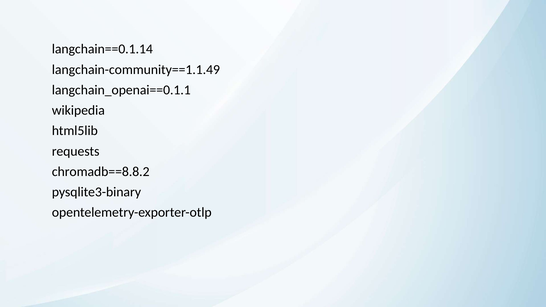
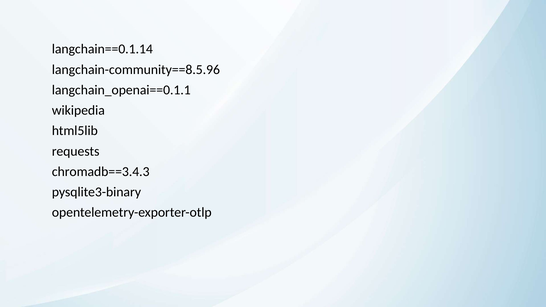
langchain-community==1.1.49: langchain-community==1.1.49 -> langchain-community==8.5.96 (136, 70)
chromadb==8.8.2: chromadb==8.8.2 -> chromadb==3.4.3 (101, 172)
